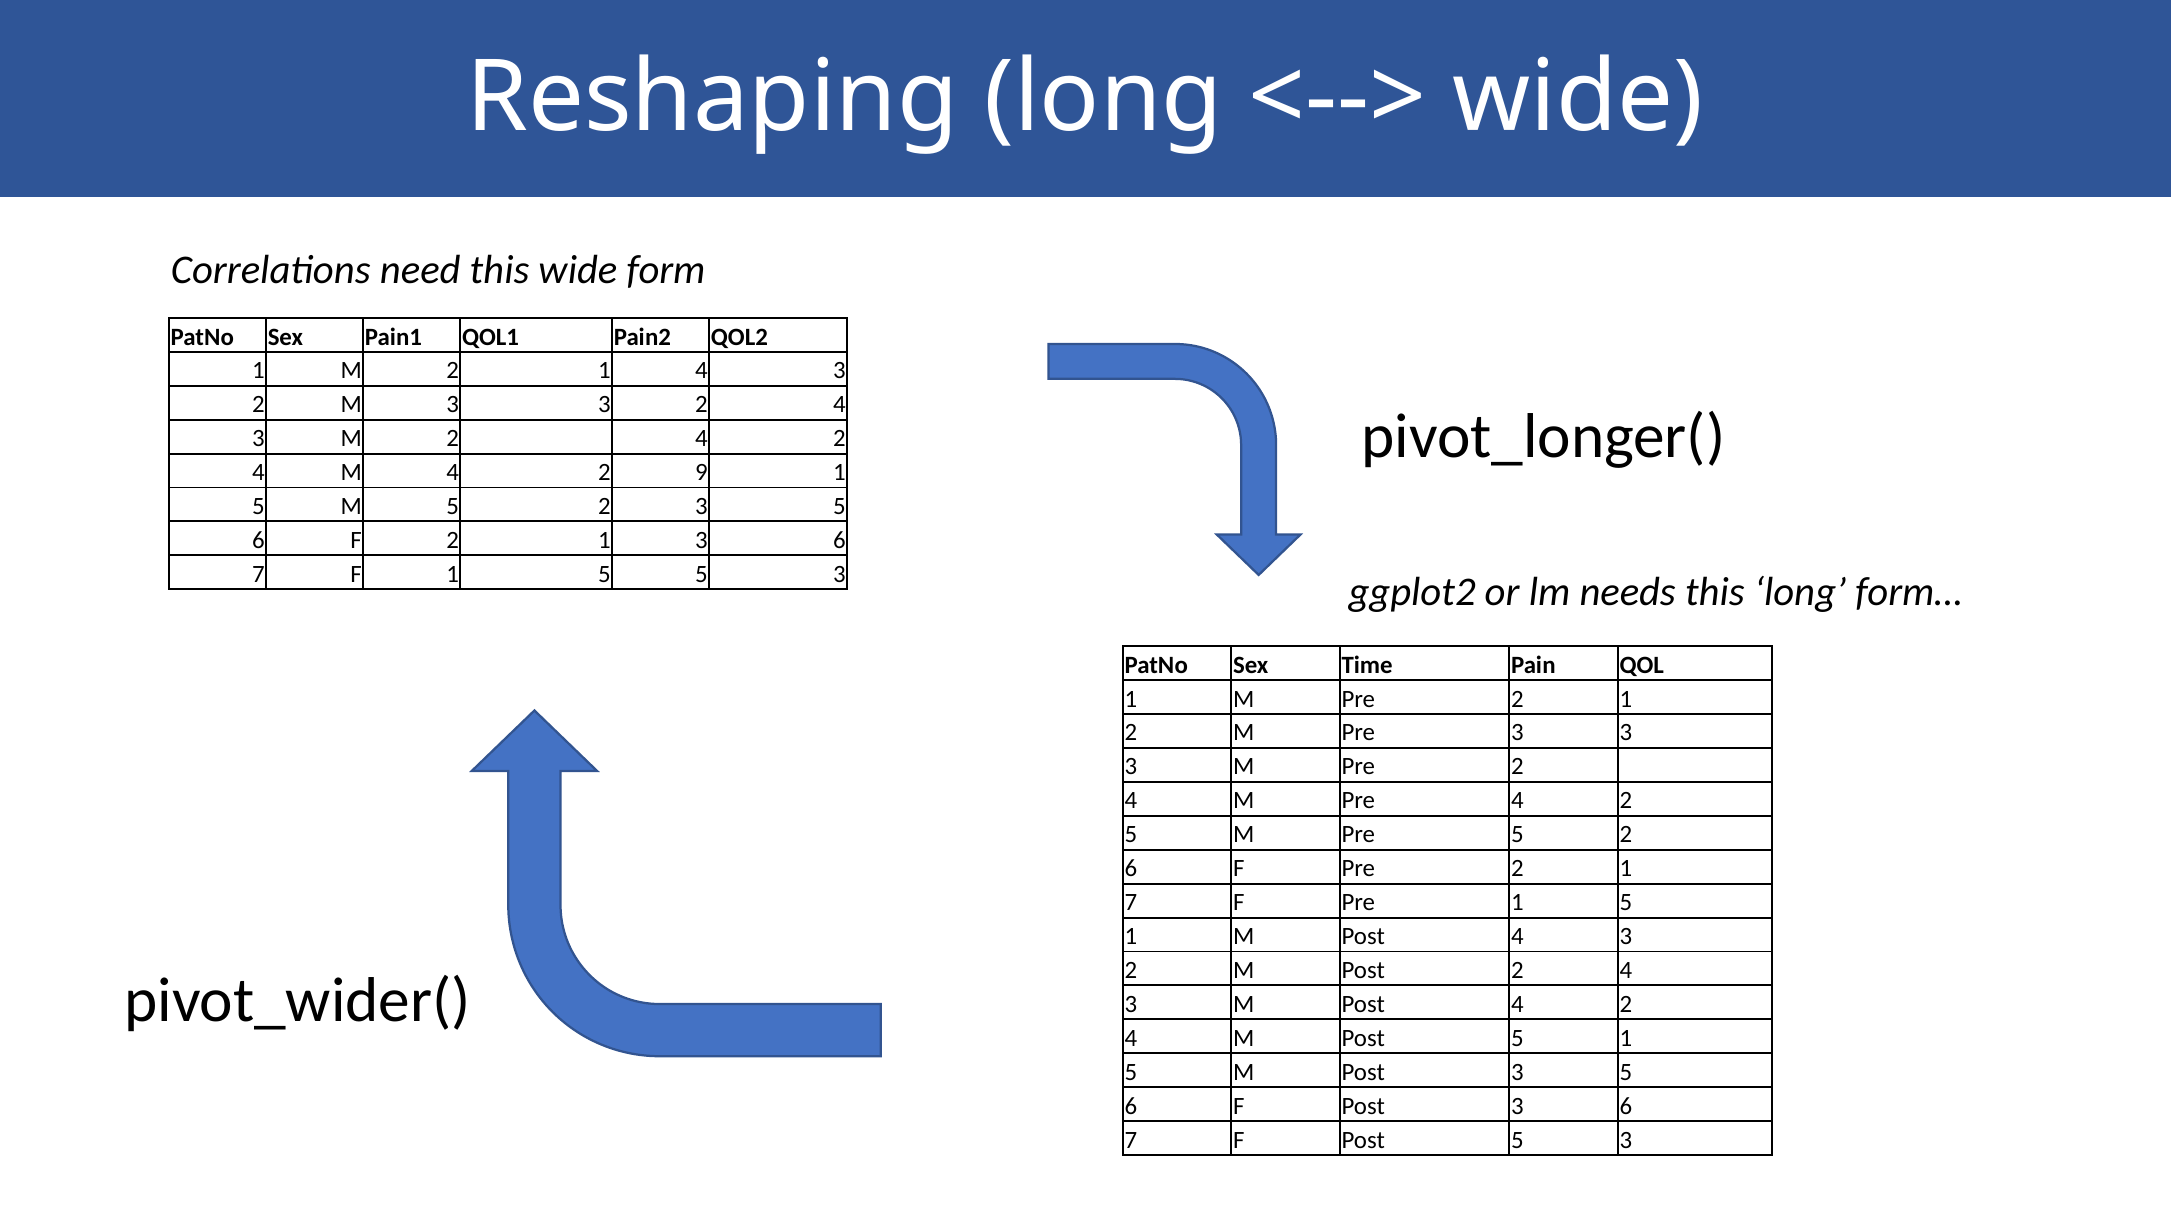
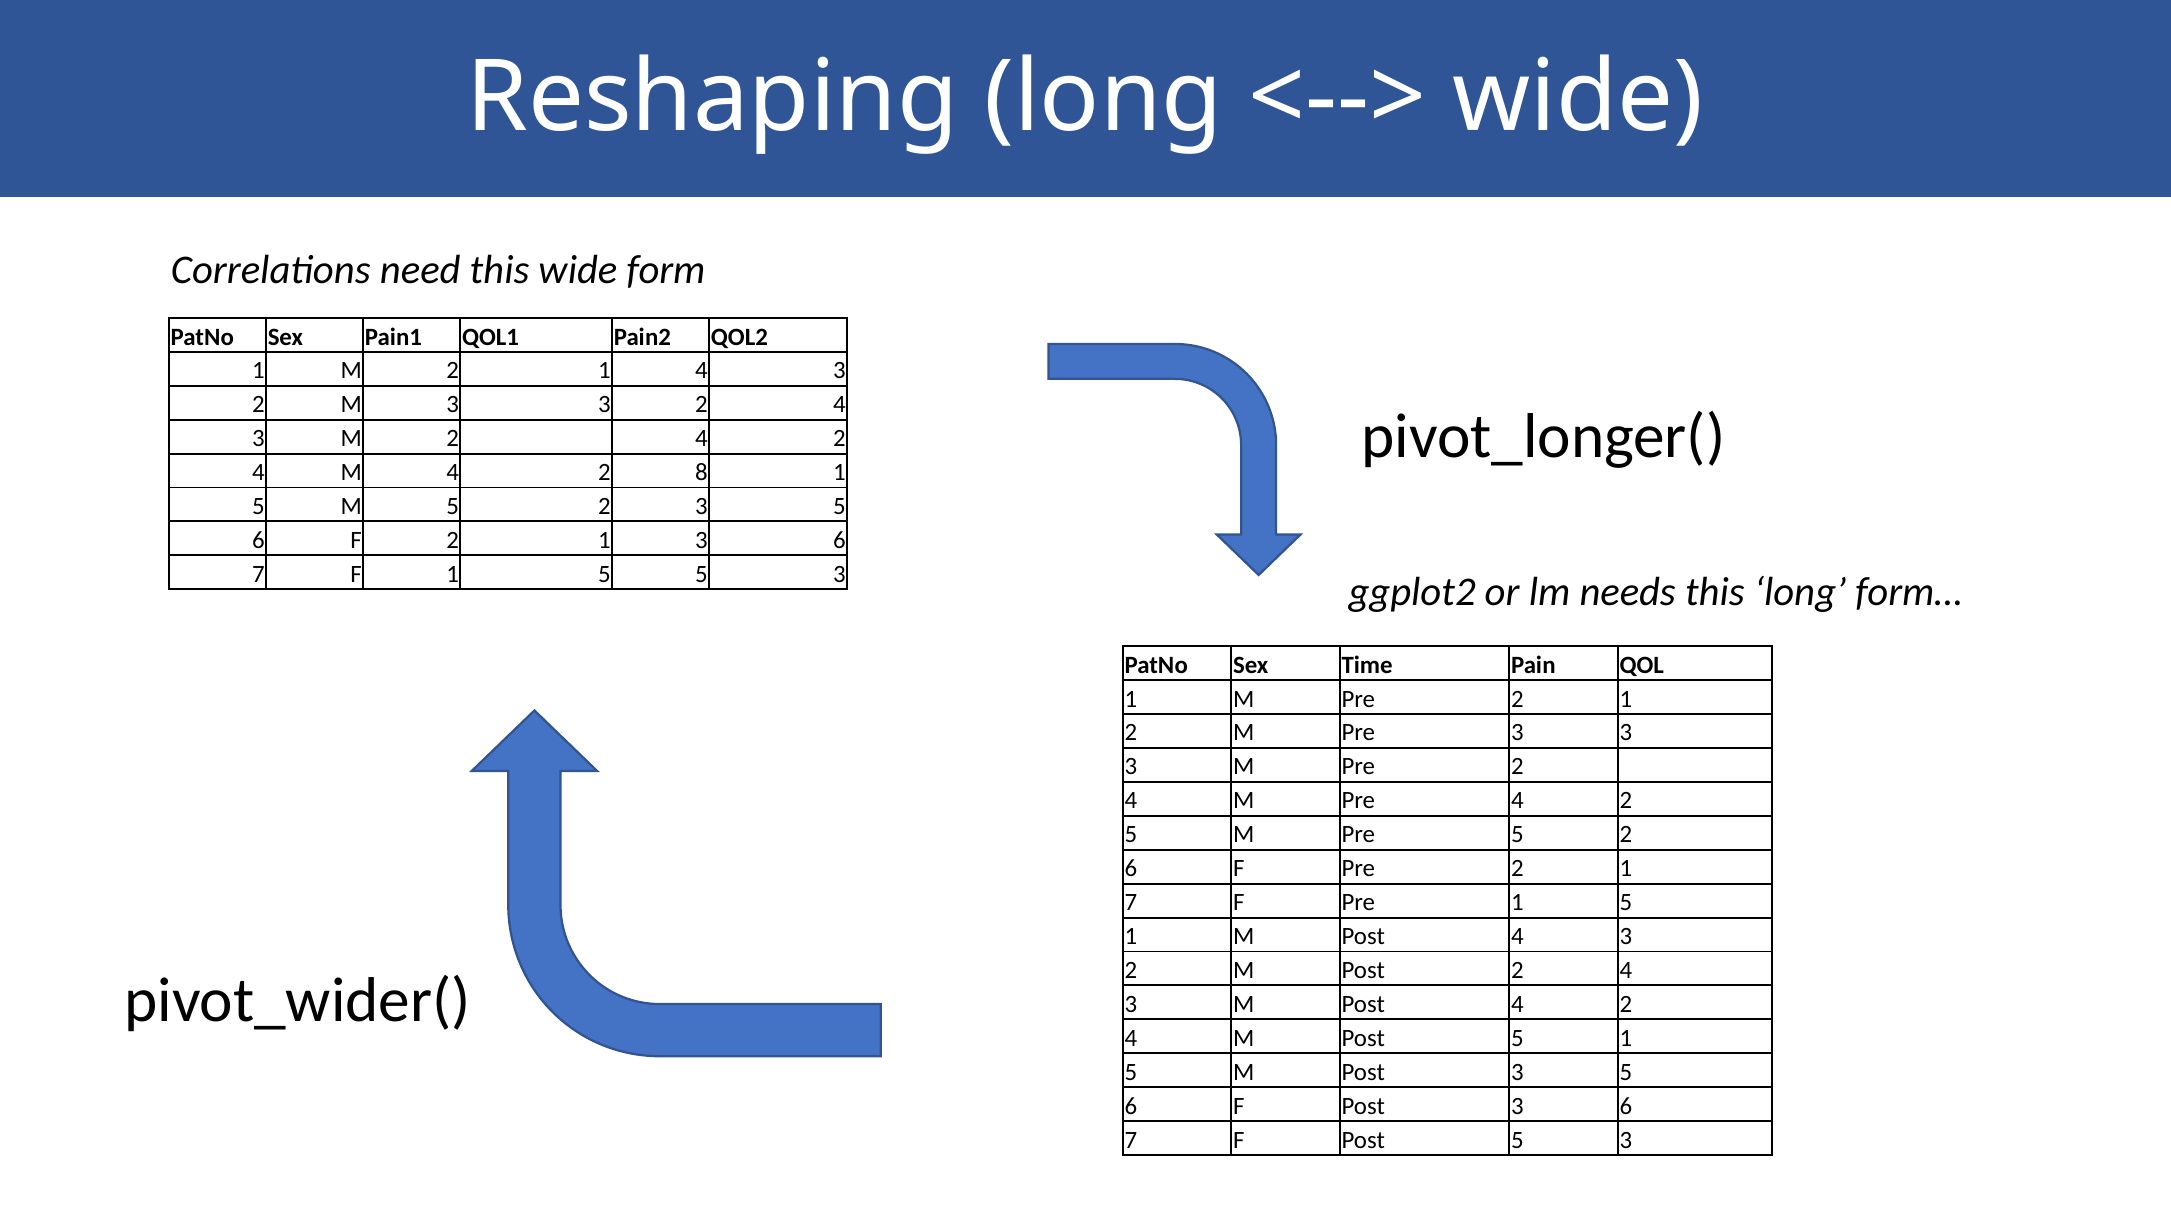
9: 9 -> 8 (701, 473)
